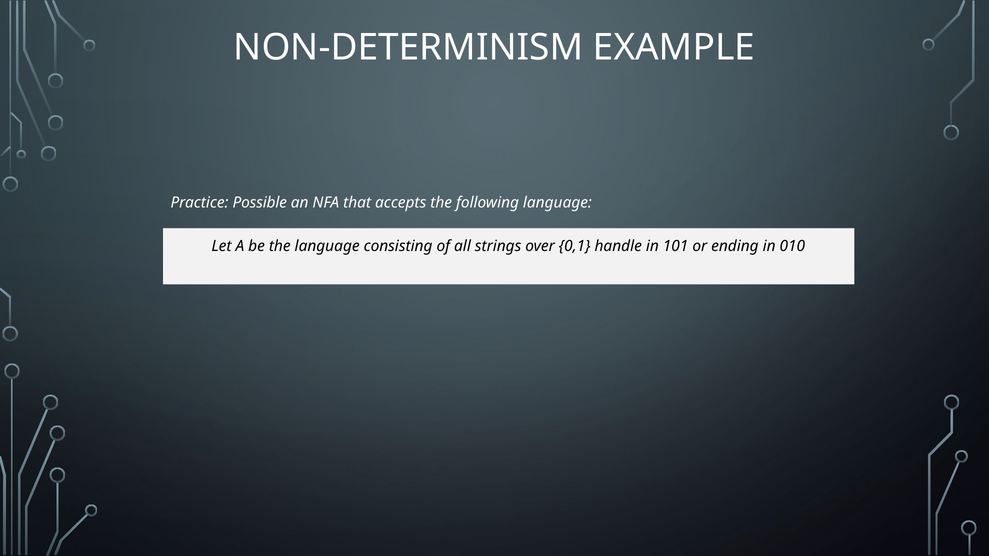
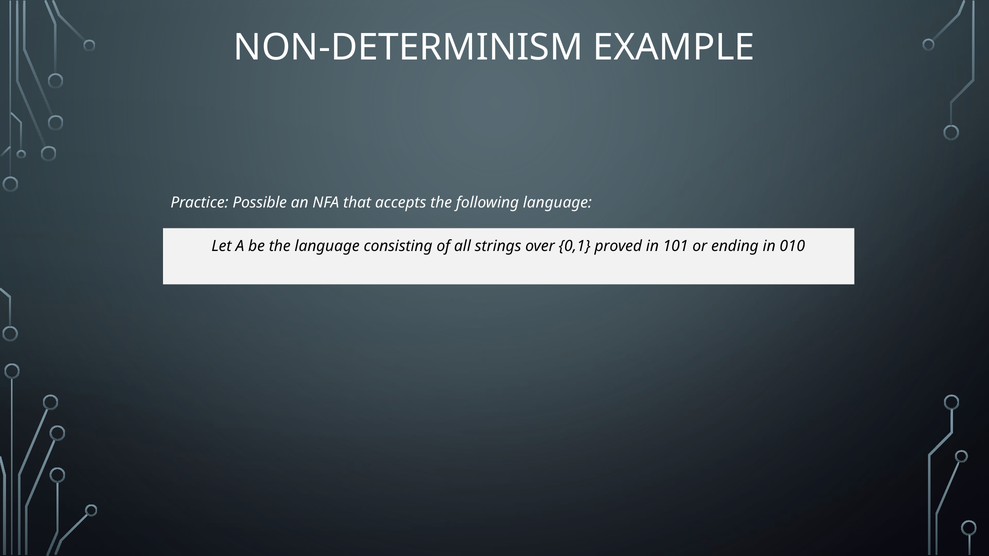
handle: handle -> proved (618, 246)
